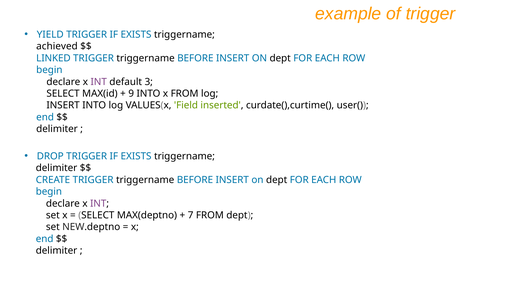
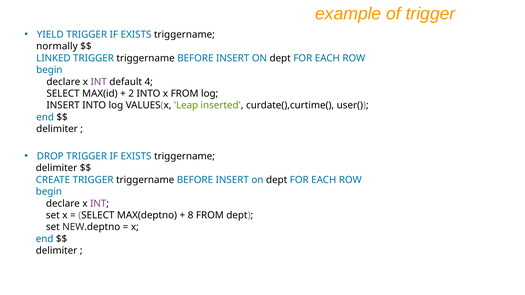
achieved: achieved -> normally (57, 46)
3: 3 -> 4 (149, 82)
9: 9 -> 2 (131, 94)
Field: Field -> Leap (186, 105)
7: 7 -> 8 (191, 215)
